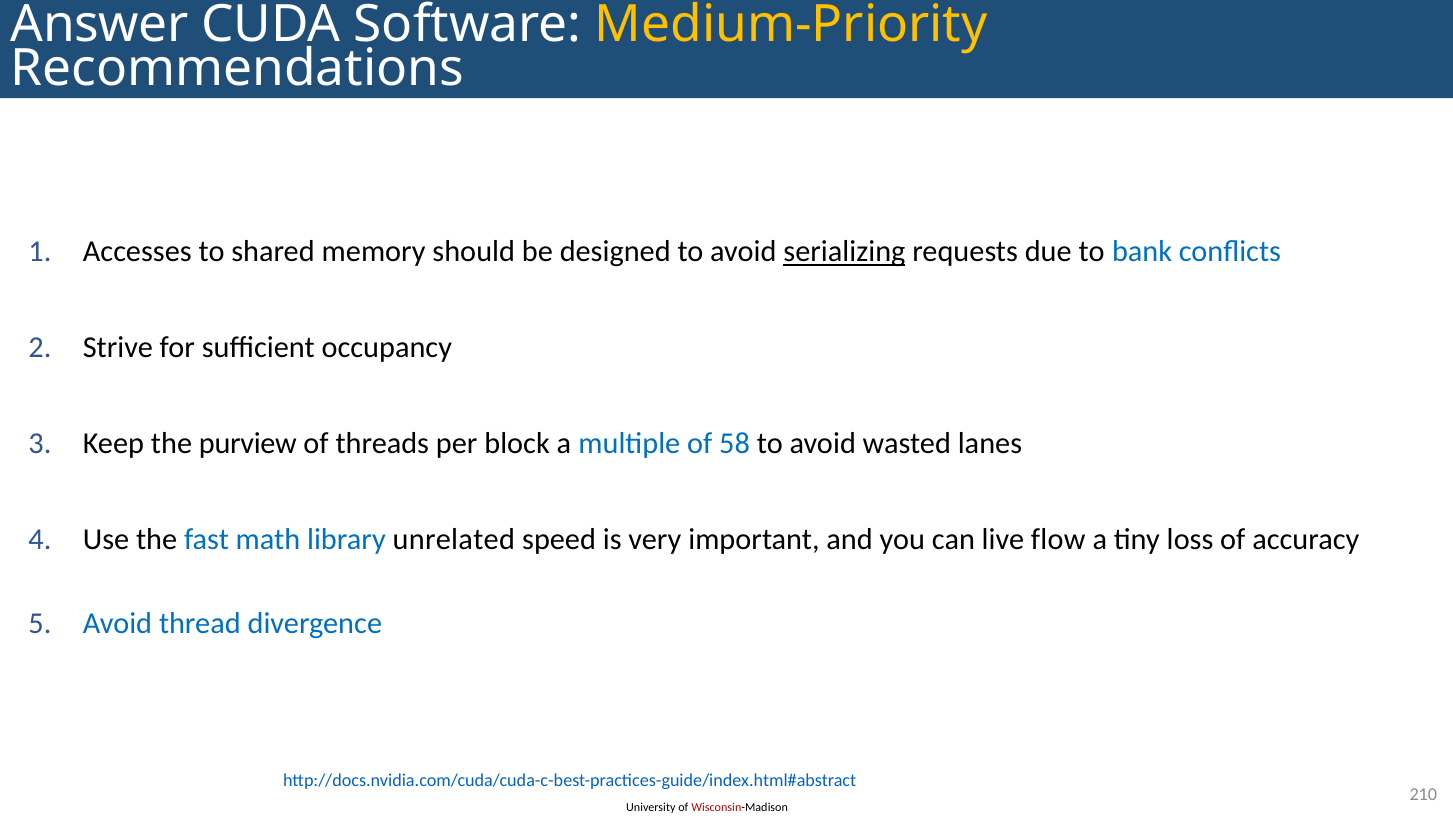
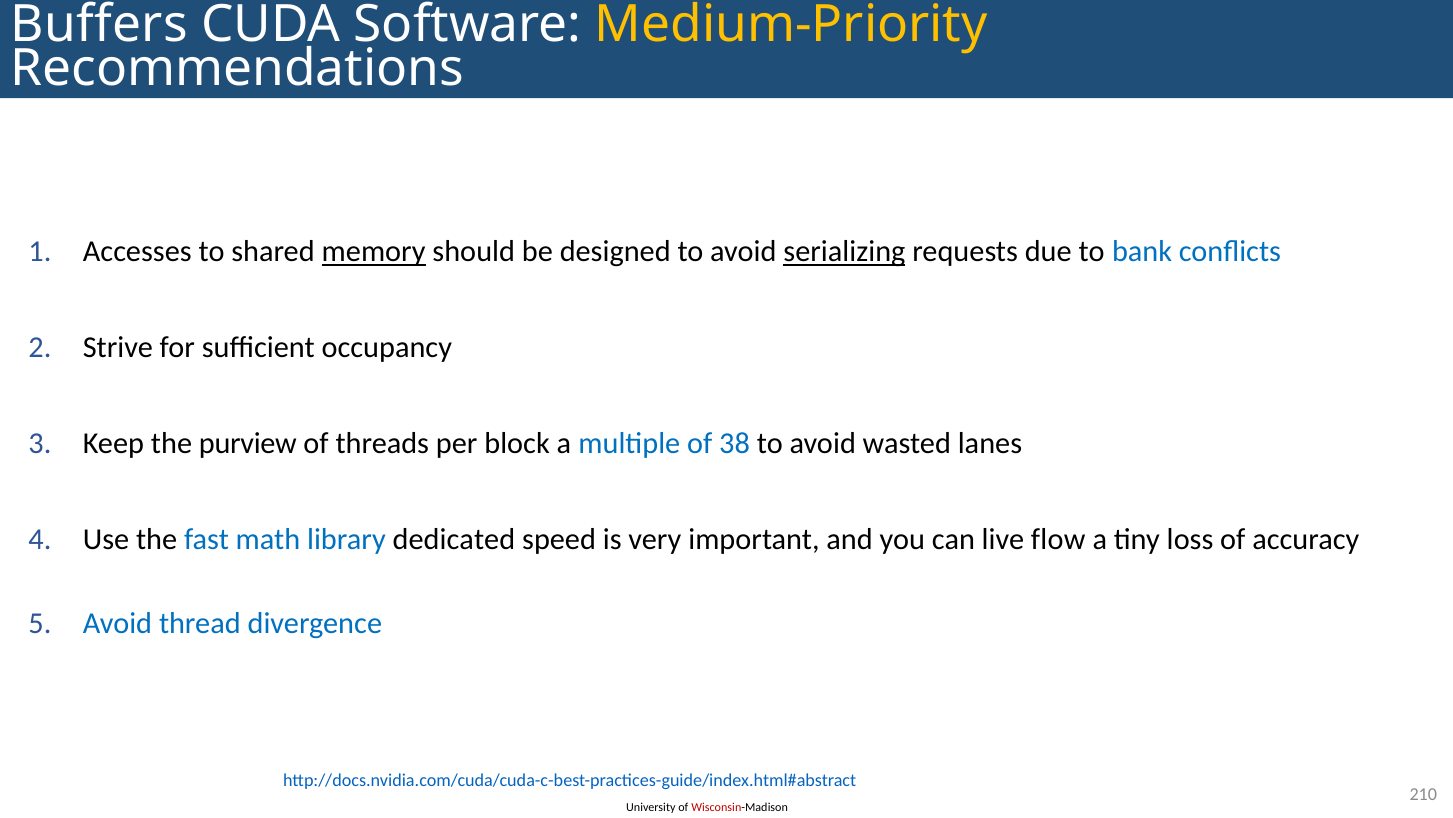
Answer: Answer -> Buffers (99, 24)
memory underline: none -> present (374, 251)
58: 58 -> 38 (735, 443)
unrelated: unrelated -> dedicated (454, 539)
